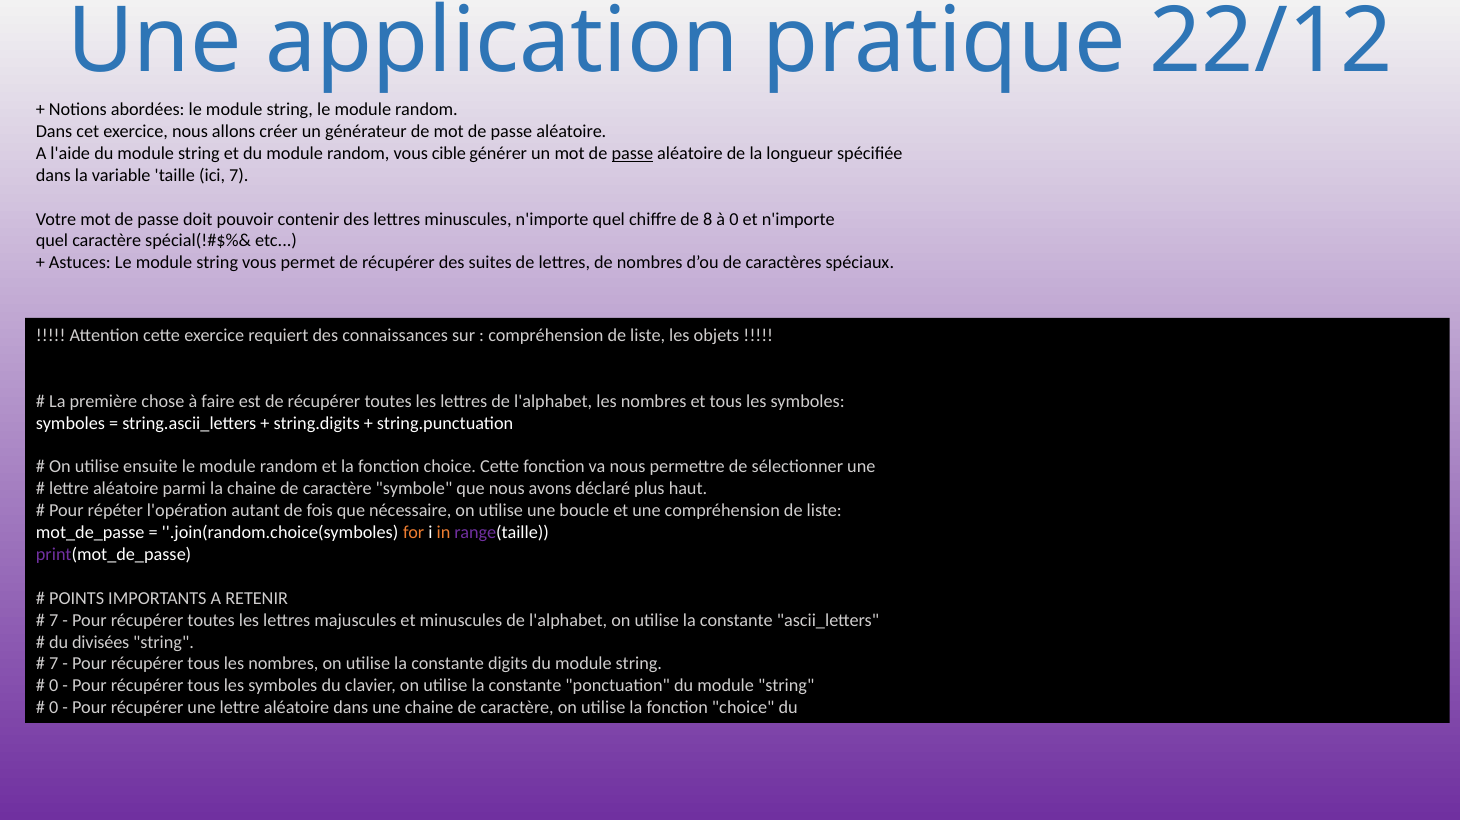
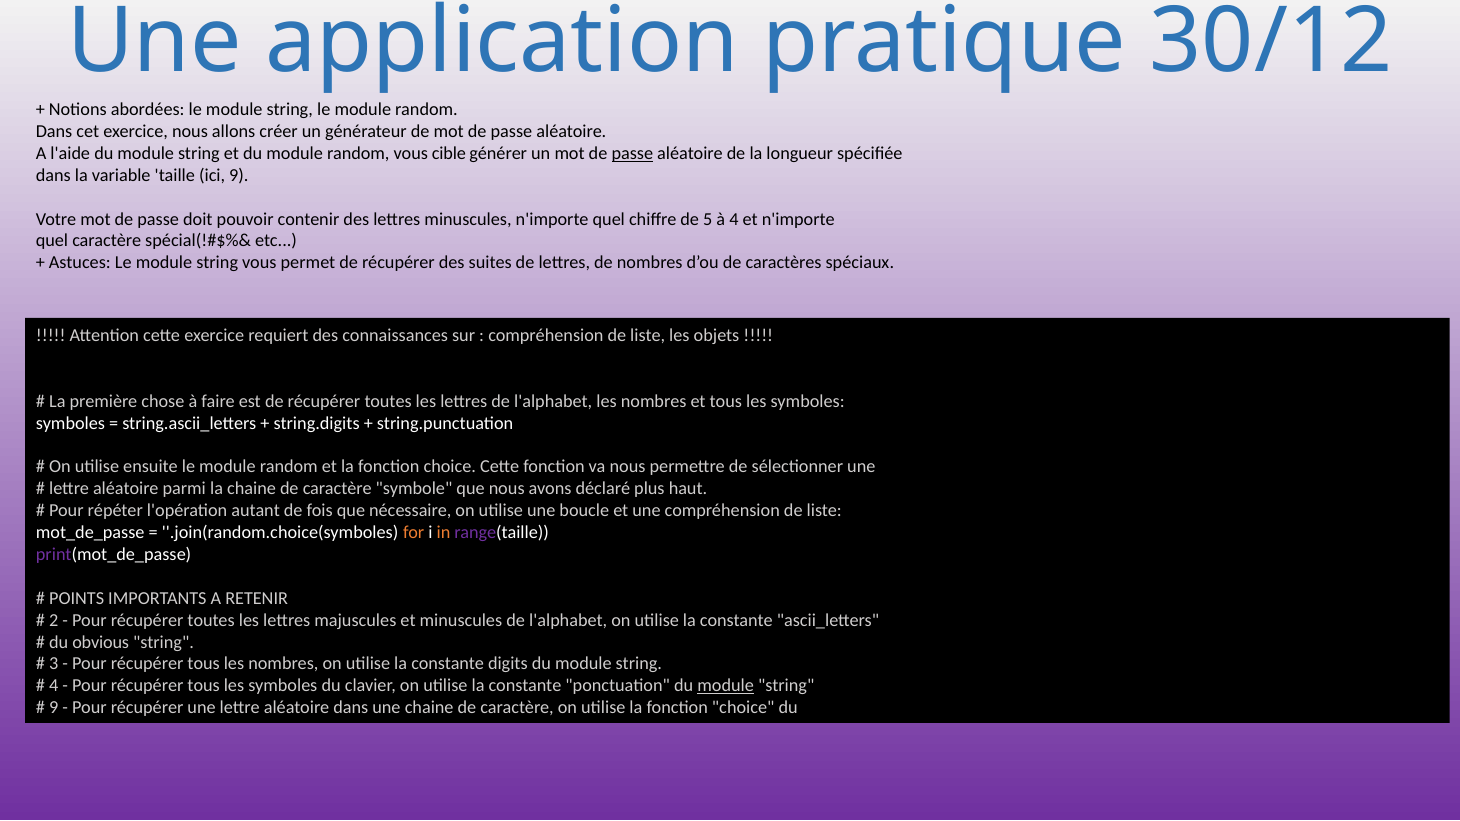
22/12: 22/12 -> 30/12 (1271, 42)
ici 7: 7 -> 9 (239, 175)
8: 8 -> 5 (708, 219)
à 0: 0 -> 4 (734, 219)
7: 7 -> 2 (54, 620)
divisées: divisées -> obvious (101, 642)
7: 7 -> 3 (54, 664)
0: 0 -> 4 (54, 686)
module underline: none -> present (726, 686)
0: 0 -> 9 (54, 708)
